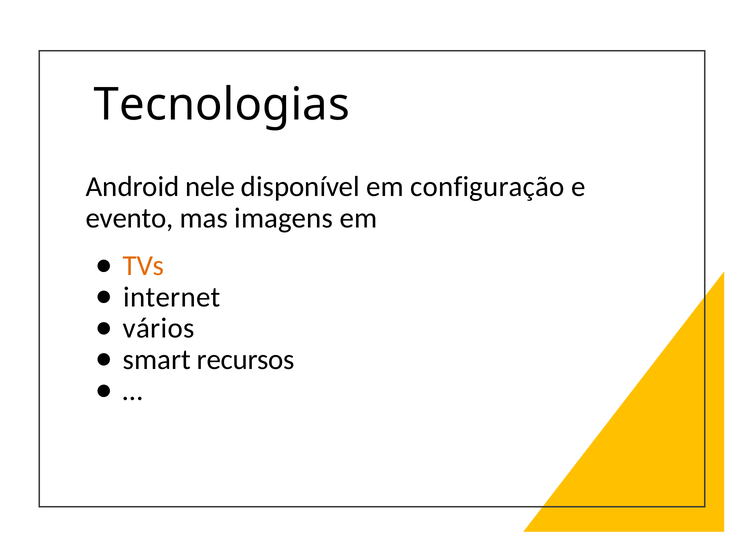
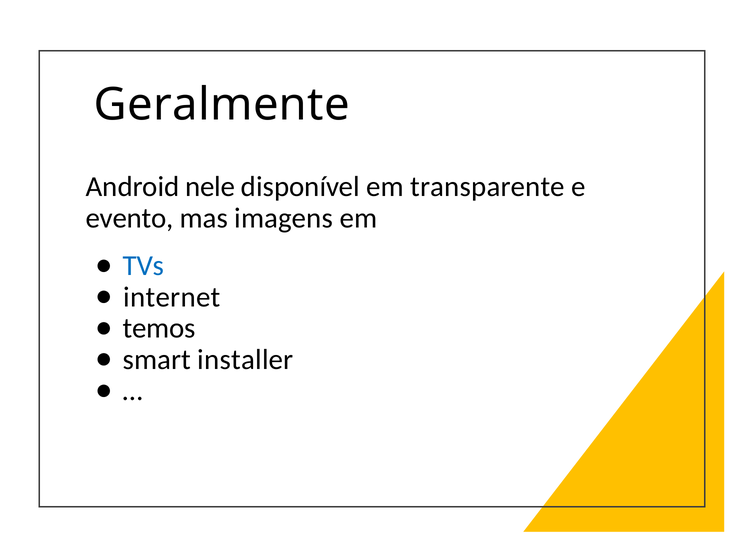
Tecnologias: Tecnologias -> Geralmente (222, 105)
configuração: configuração -> transparente (488, 187)
TVs colour: orange -> blue (143, 266)
vários: vários -> temos (159, 328)
recursos: recursos -> installer (245, 359)
